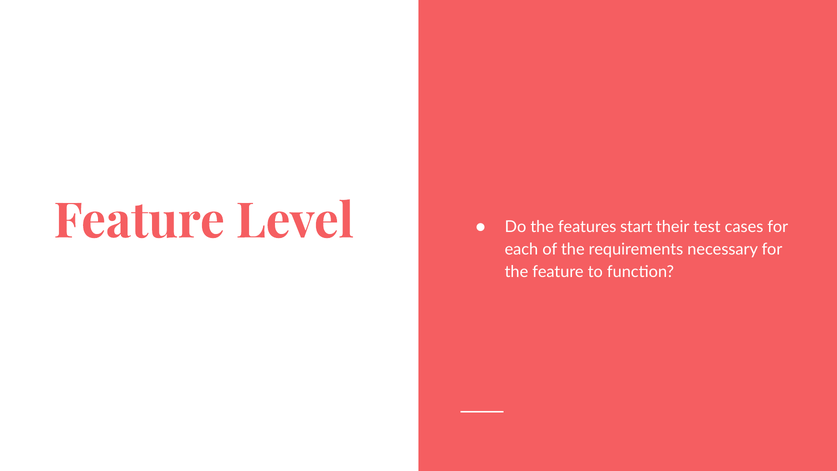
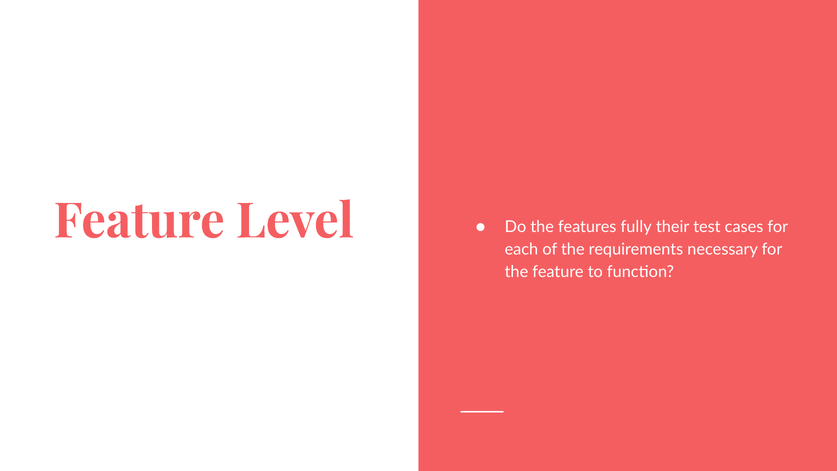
start: start -> fully (636, 227)
